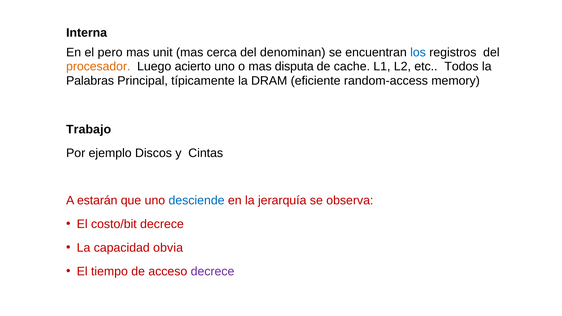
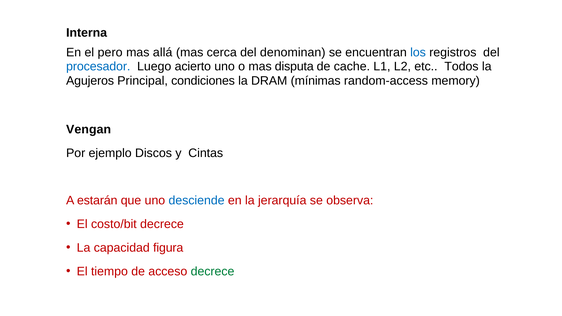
unit: unit -> allá (163, 52)
procesador colour: orange -> blue (98, 67)
Palabras: Palabras -> Agujeros (90, 81)
típicamente: típicamente -> condiciones (203, 81)
eficiente: eficiente -> mínimas (316, 81)
Trabajo: Trabajo -> Vengan (89, 130)
obvia: obvia -> figura (168, 248)
decrece colour: purple -> green (213, 272)
